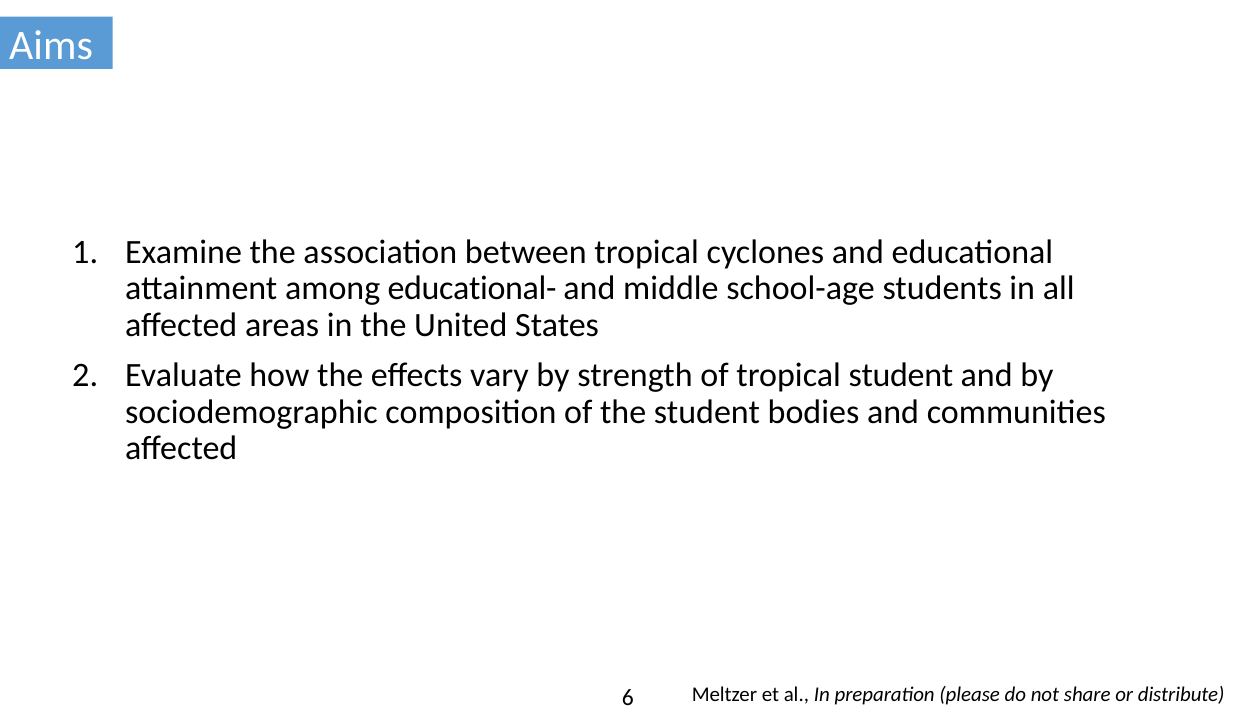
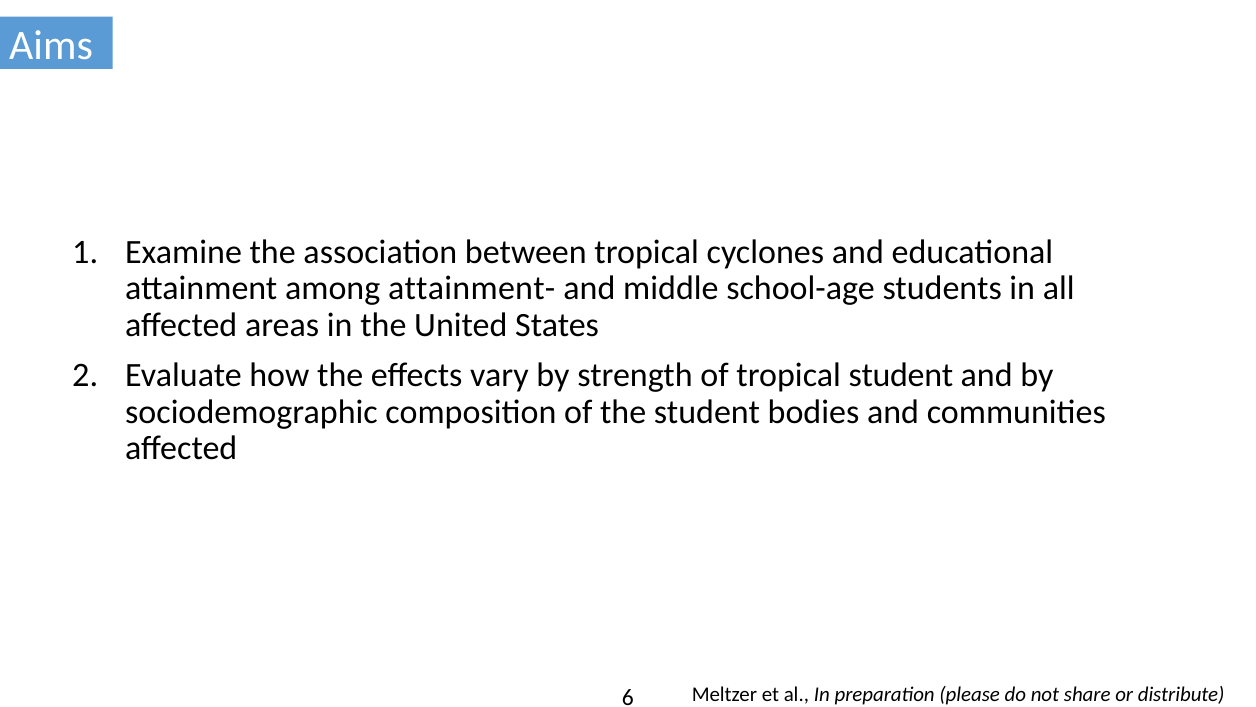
educational-: educational- -> attainment- (472, 288)
